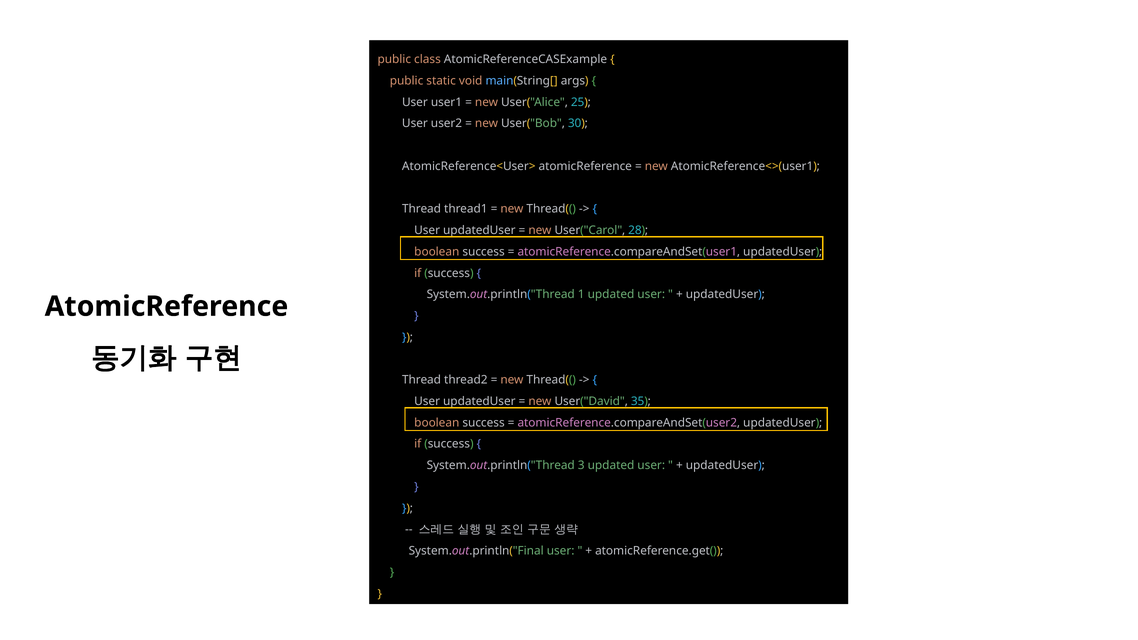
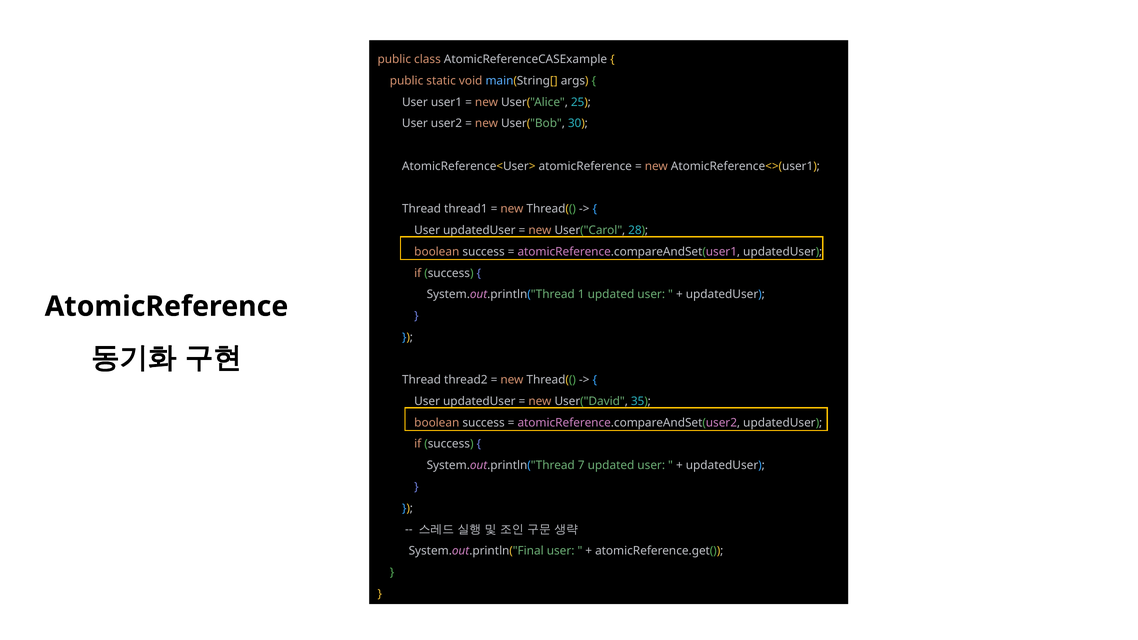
3: 3 -> 7 (581, 466)
